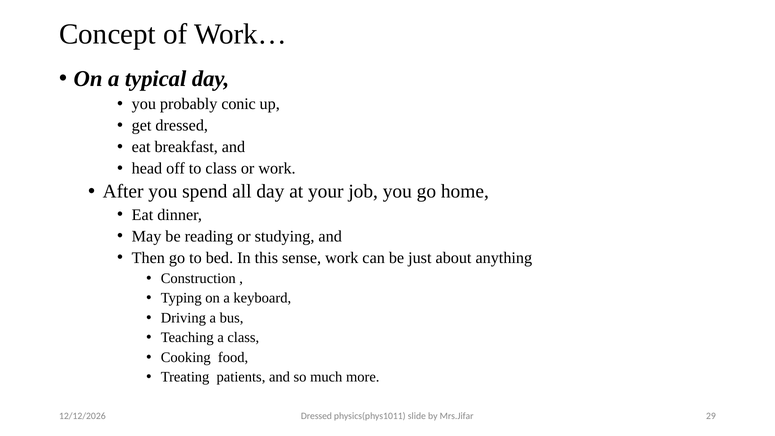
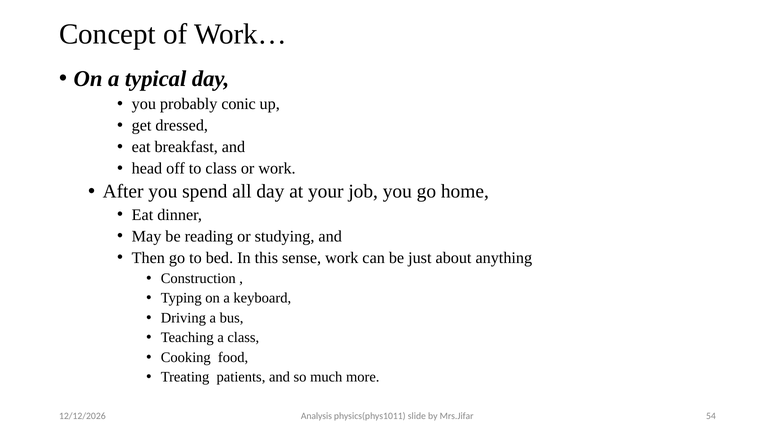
Dressed: Dressed -> Analysis (316, 416)
29: 29 -> 54 (711, 416)
